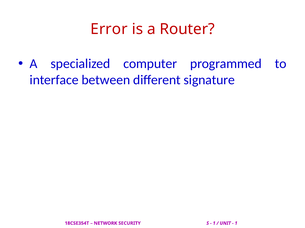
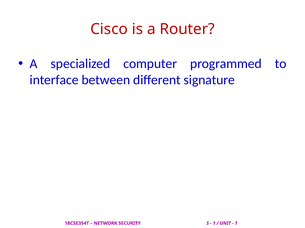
Error: Error -> Cisco (109, 29)
